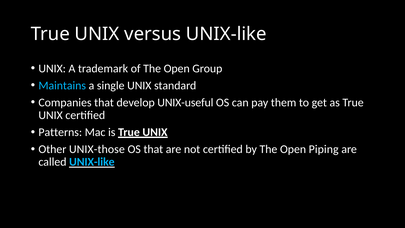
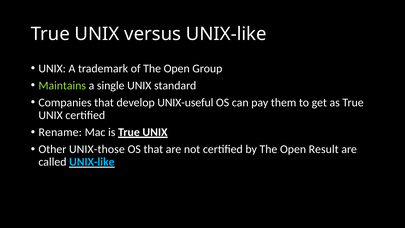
Maintains colour: light blue -> light green (62, 85)
Patterns: Patterns -> Rename (60, 132)
Piping: Piping -> Result (324, 149)
